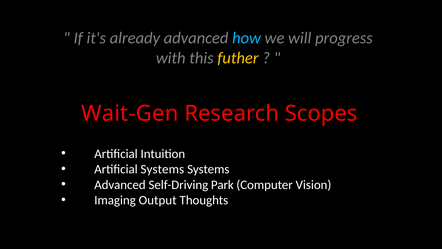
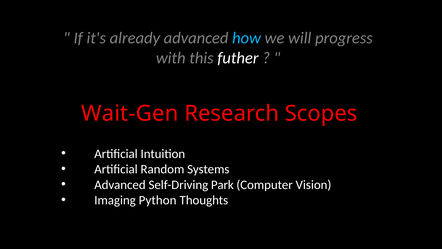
futher colour: yellow -> white (238, 58)
Artificial Systems: Systems -> Random (162, 169)
Output: Output -> Python (158, 200)
